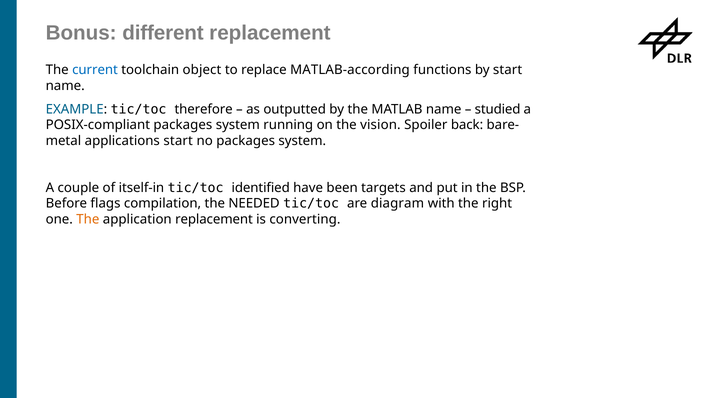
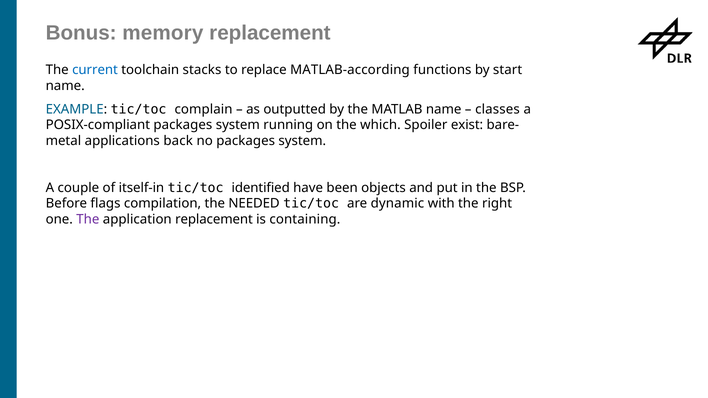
different: different -> memory (163, 33)
object: object -> stacks (202, 70)
therefore: therefore -> complain (204, 109)
studied: studied -> classes (497, 109)
vision: vision -> which (380, 125)
back: back -> exist (467, 125)
applications start: start -> back (178, 141)
targets: targets -> objects (383, 188)
diagram: diagram -> dynamic (397, 204)
The colour: orange -> purple (88, 220)
converting: converting -> containing (305, 220)
